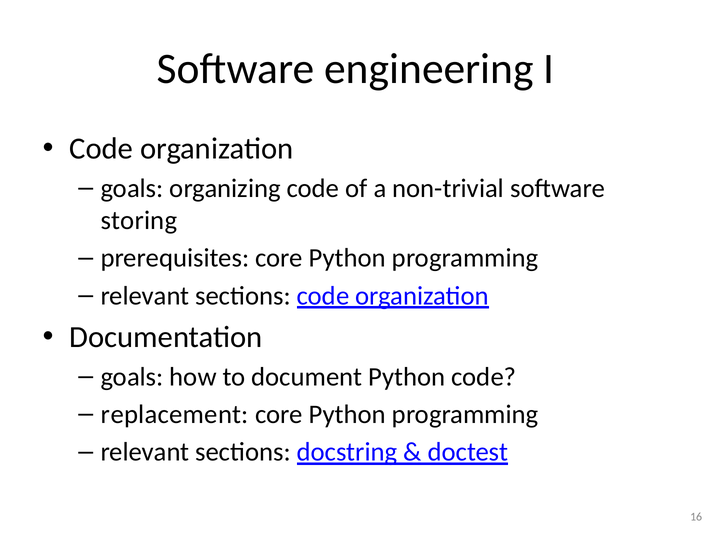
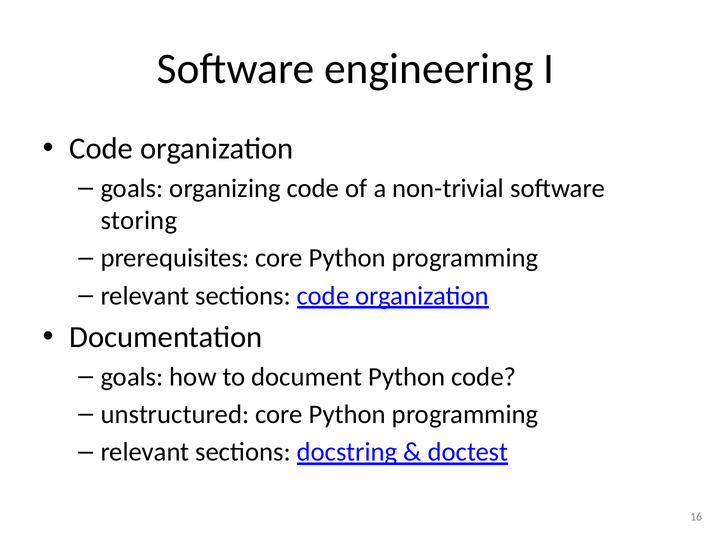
replacement: replacement -> unstructured (175, 415)
